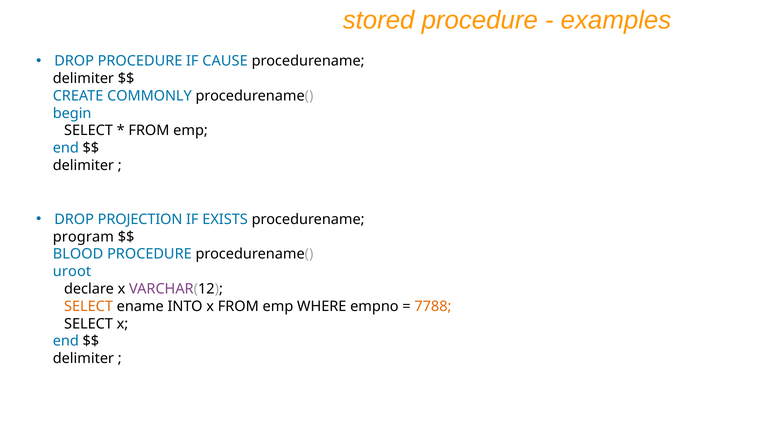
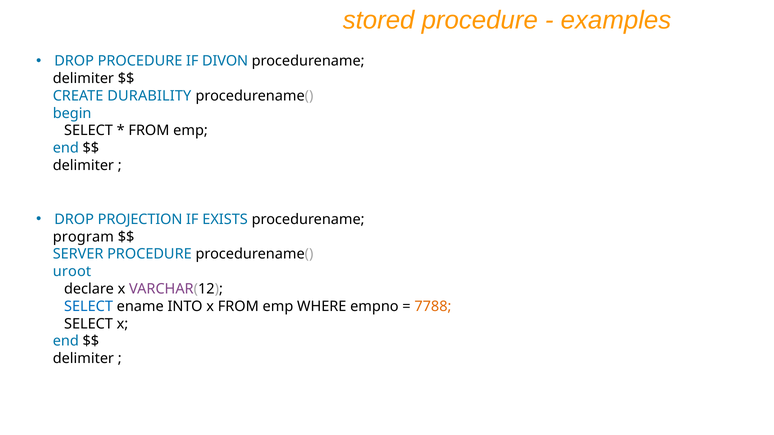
CAUSE: CAUSE -> DIVON (225, 61)
COMMONLY: COMMONLY -> DURABILITY (149, 96)
BLOOD: BLOOD -> SERVER (78, 254)
SELECT colour: orange -> blue (89, 307)
